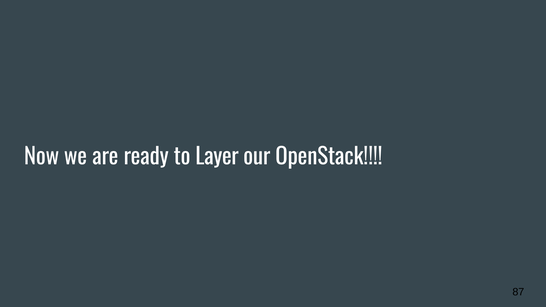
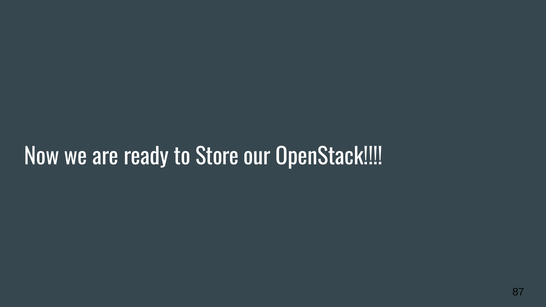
Layer: Layer -> Store (217, 157)
